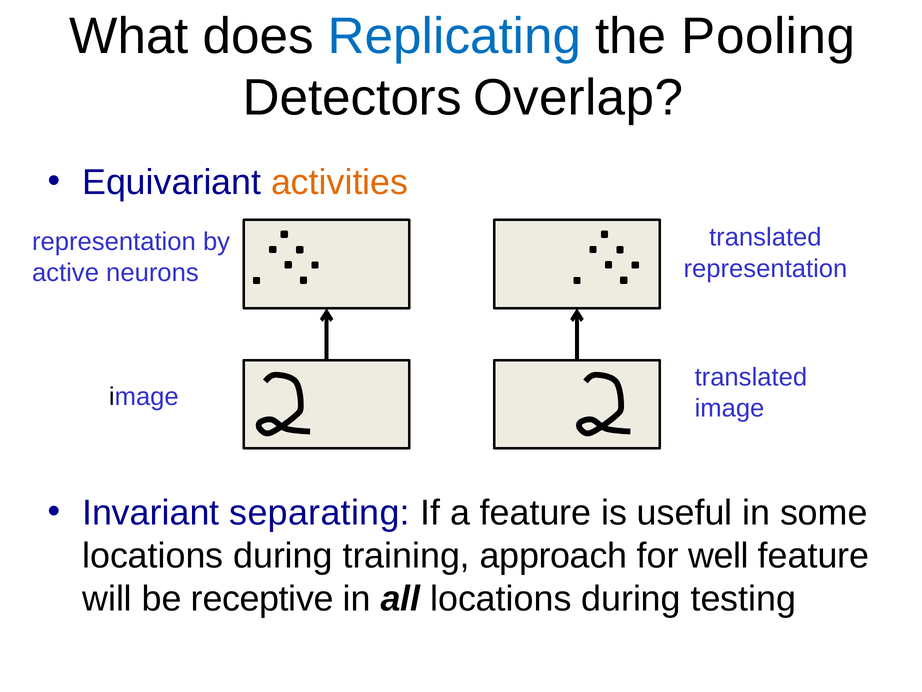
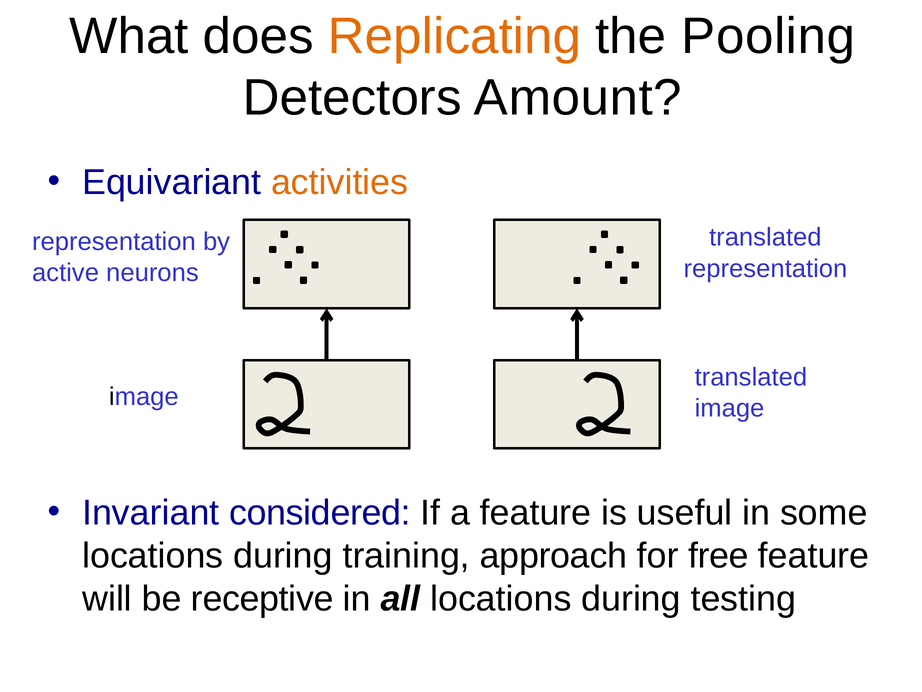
Replicating colour: blue -> orange (455, 36)
Overlap: Overlap -> Amount (578, 98)
separating: separating -> considered (320, 512)
well: well -> free (718, 555)
